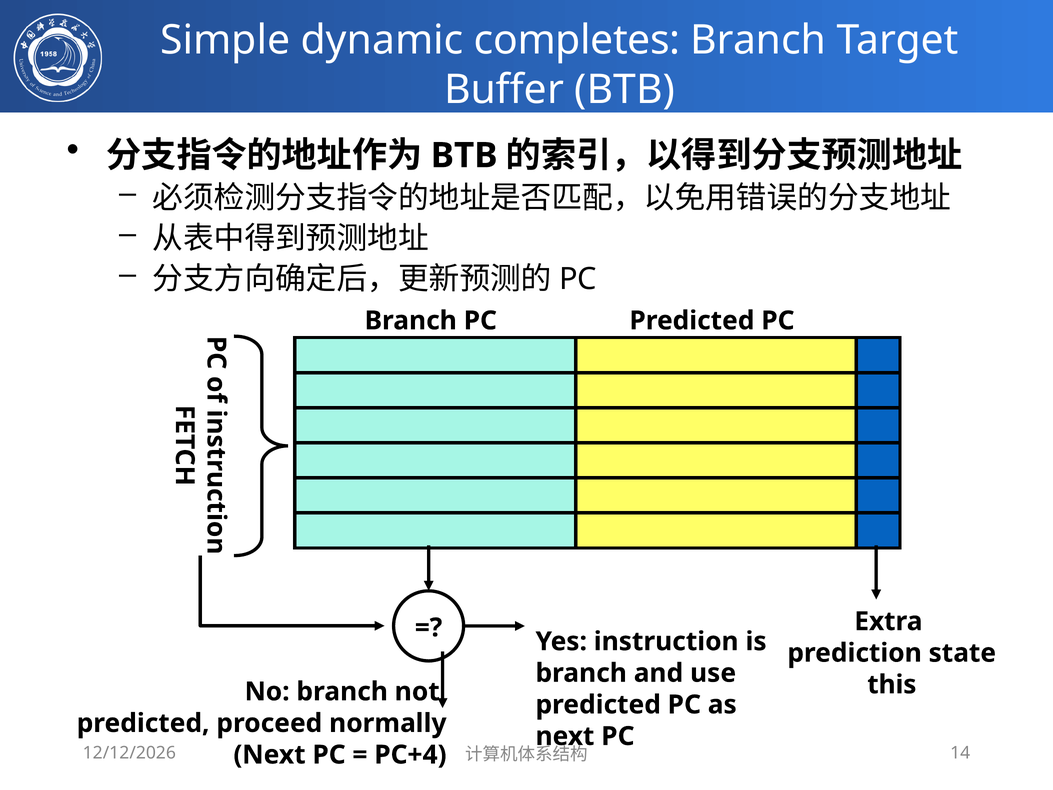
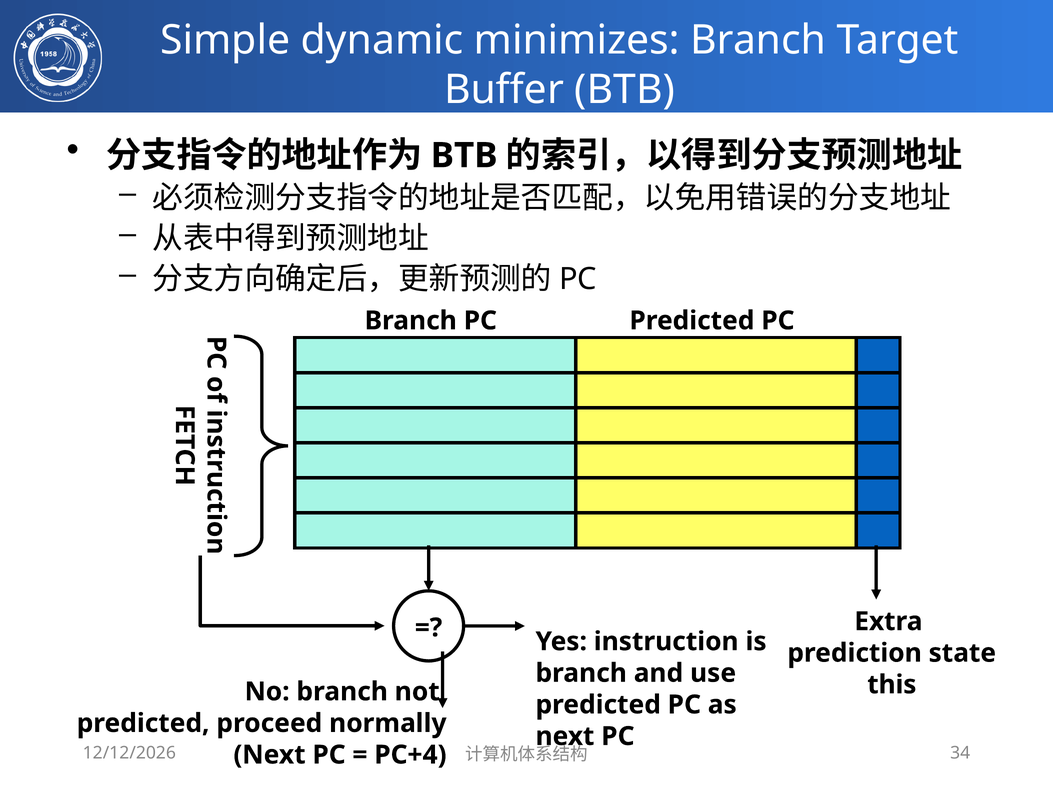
completes: completes -> minimizes (577, 40)
14: 14 -> 34 (960, 753)
